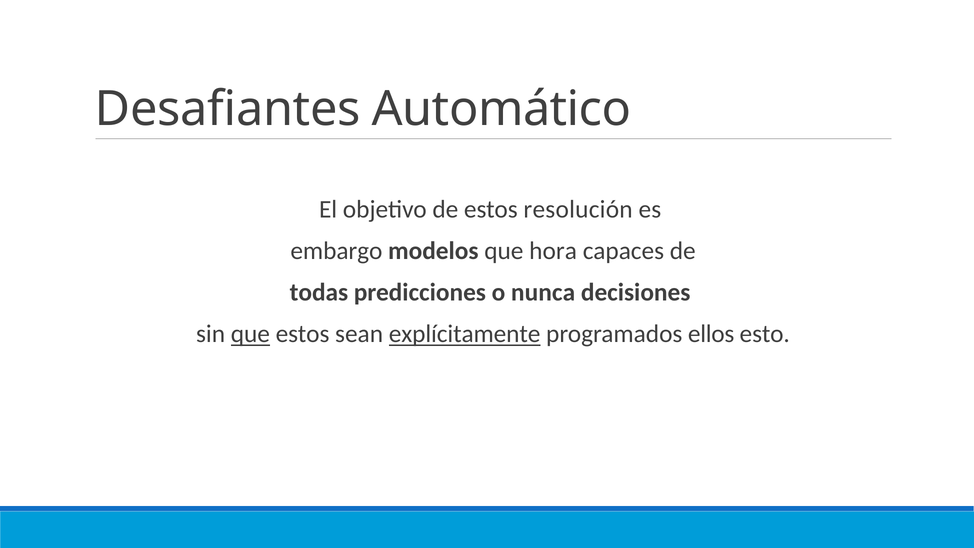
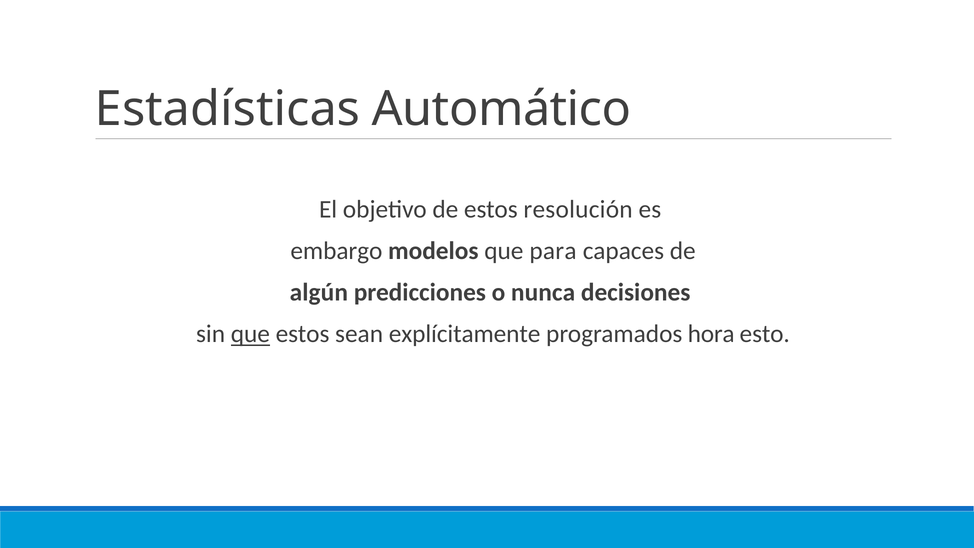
Desafiantes: Desafiantes -> Estadísticas (228, 109)
hora: hora -> para (553, 251)
todas: todas -> algún (319, 292)
explícitamente underline: present -> none (465, 334)
ellos: ellos -> hora (711, 334)
